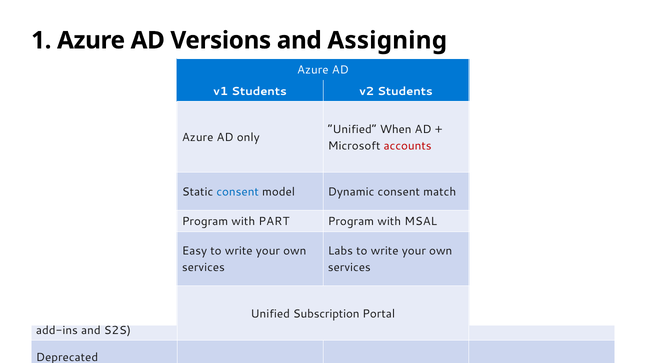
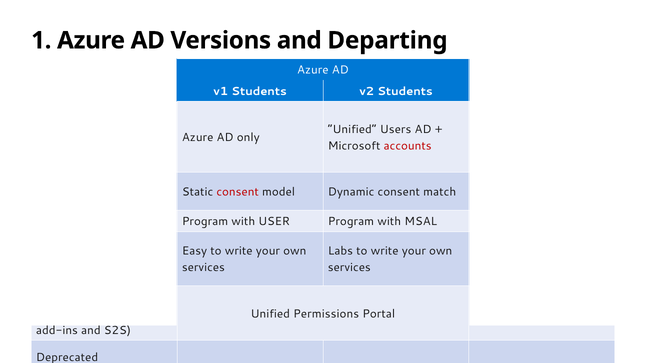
Assigning: Assigning -> Departing (387, 40)
When: When -> Users (396, 129)
consent colour: blue -> red (238, 192)
PART: PART -> USER (274, 222)
Subscription: Subscription -> Permissions (326, 314)
